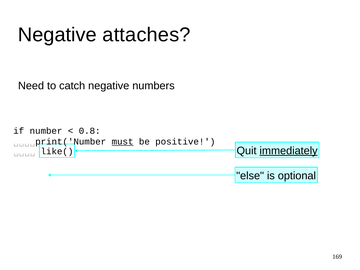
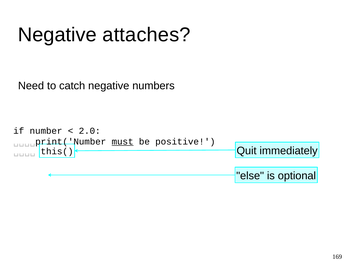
0.8: 0.8 -> 2.0 (90, 131)
immediately underline: present -> none (289, 151)
like(: like( -> this( (57, 151)
